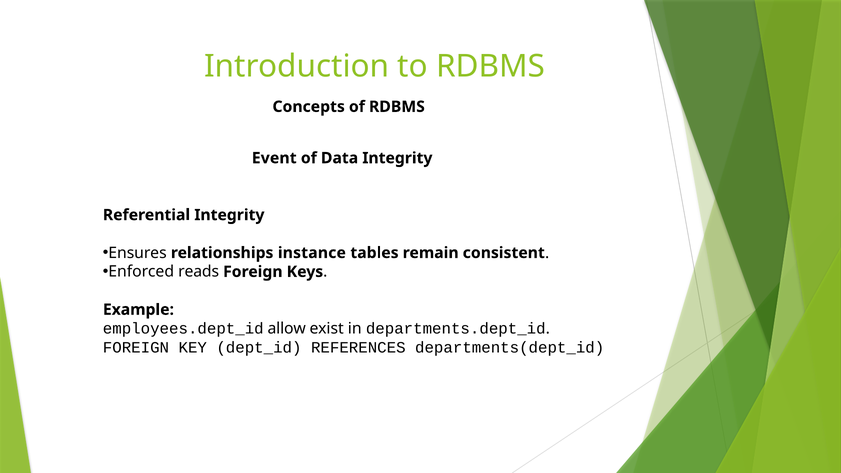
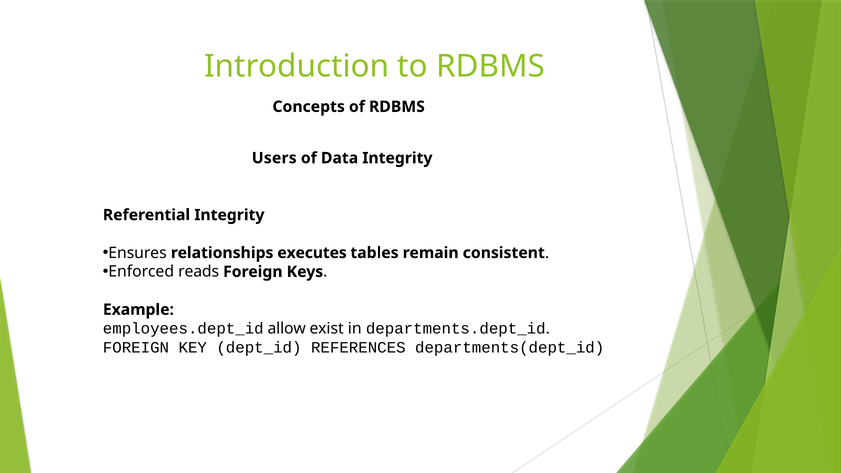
Event: Event -> Users (274, 158)
instance: instance -> executes (312, 253)
